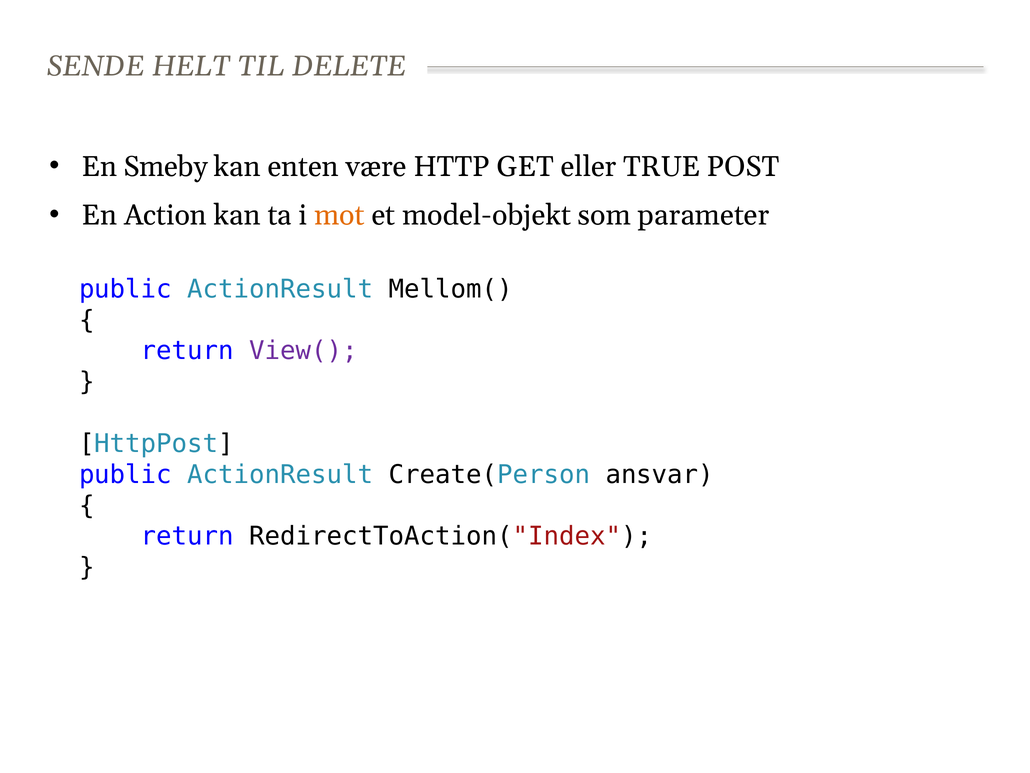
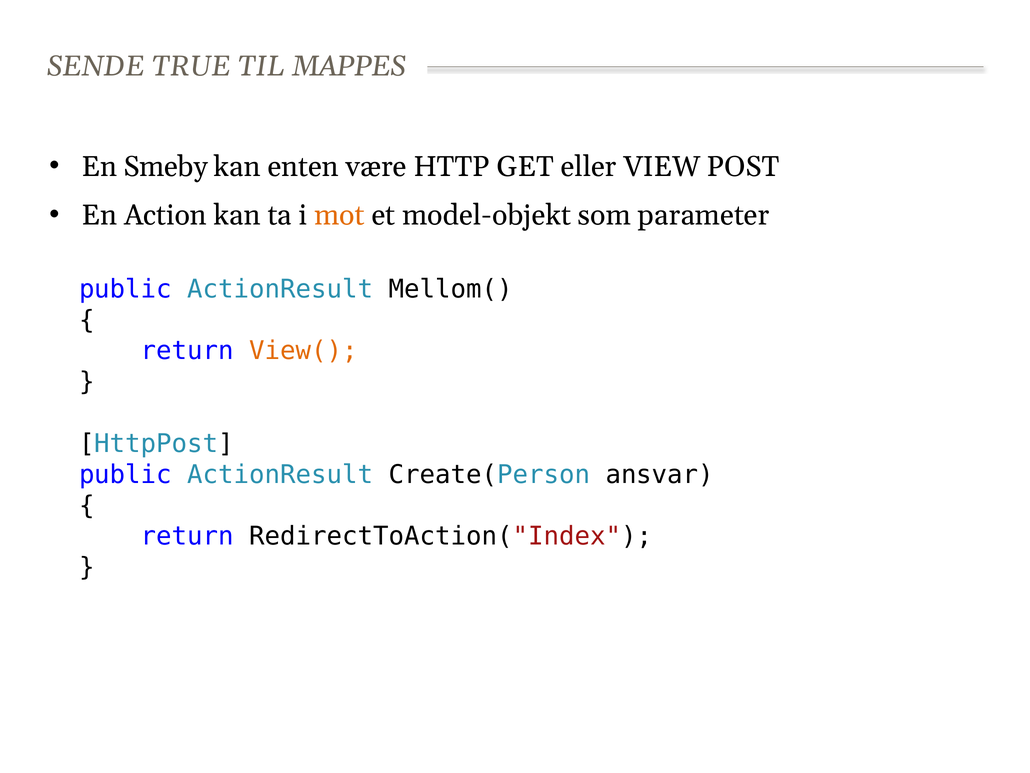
HELT: HELT -> TRUE (191, 66)
DELETE: DELETE -> MAPPES (349, 66)
TRUE: TRUE -> VIEW (662, 167)
View( colour: purple -> orange (304, 351)
